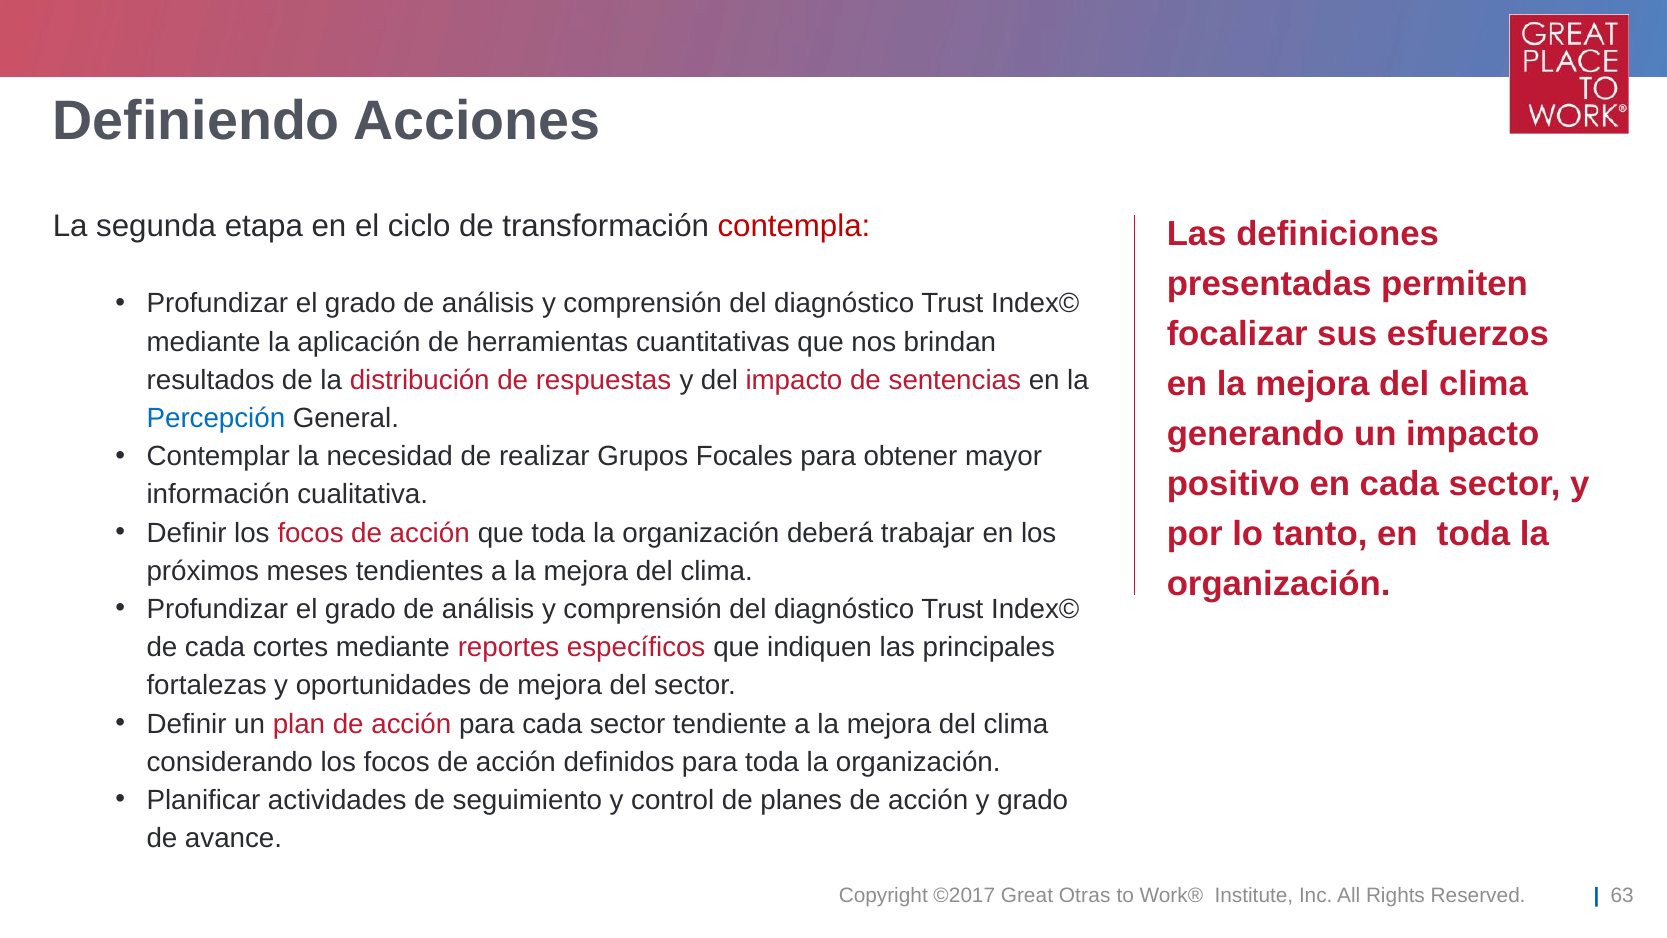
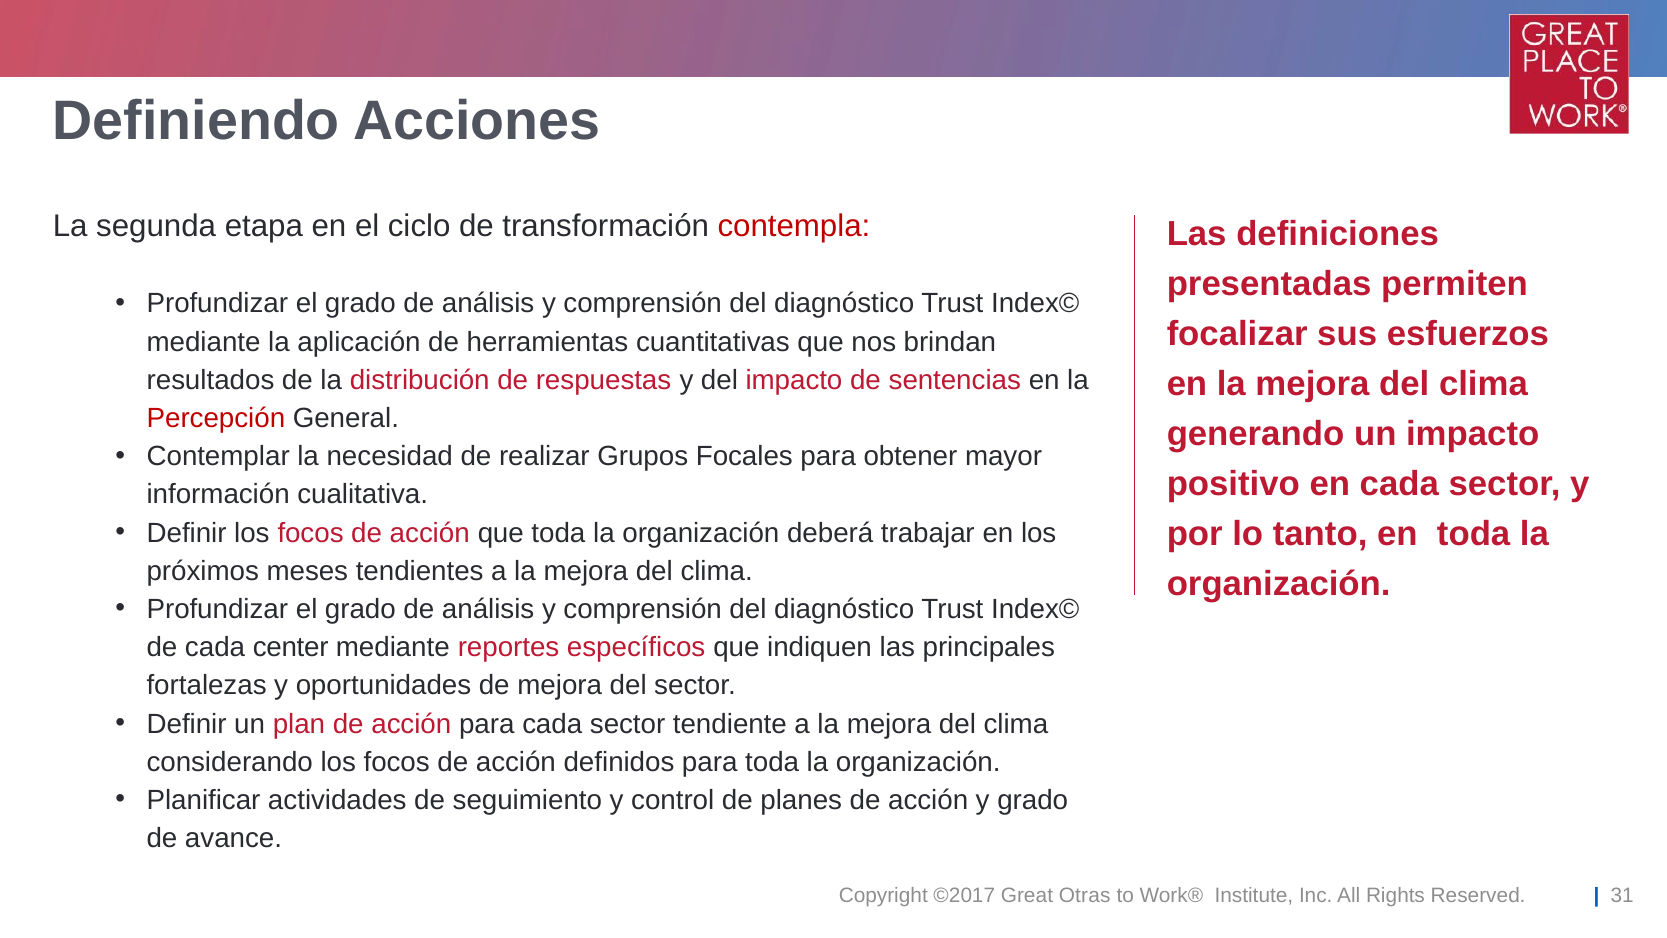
Percepción colour: blue -> red (216, 418)
cortes: cortes -> center (291, 647)
63: 63 -> 31 (1622, 895)
